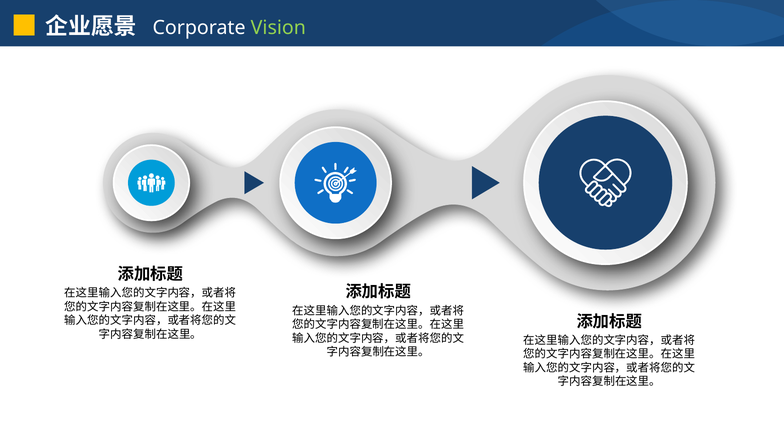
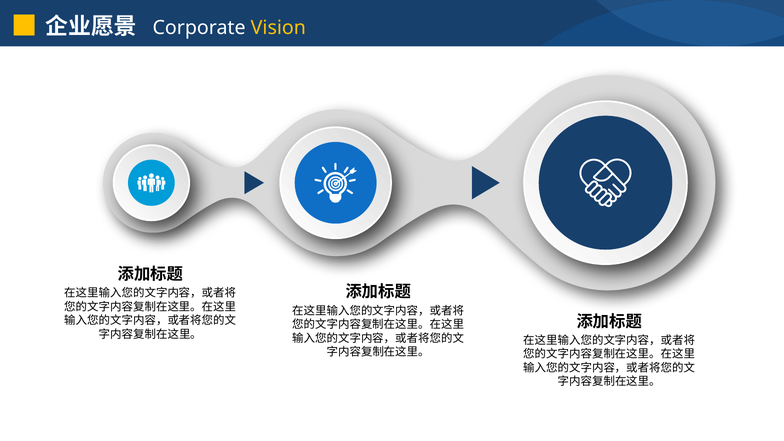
Vision colour: light green -> yellow (278, 28)
